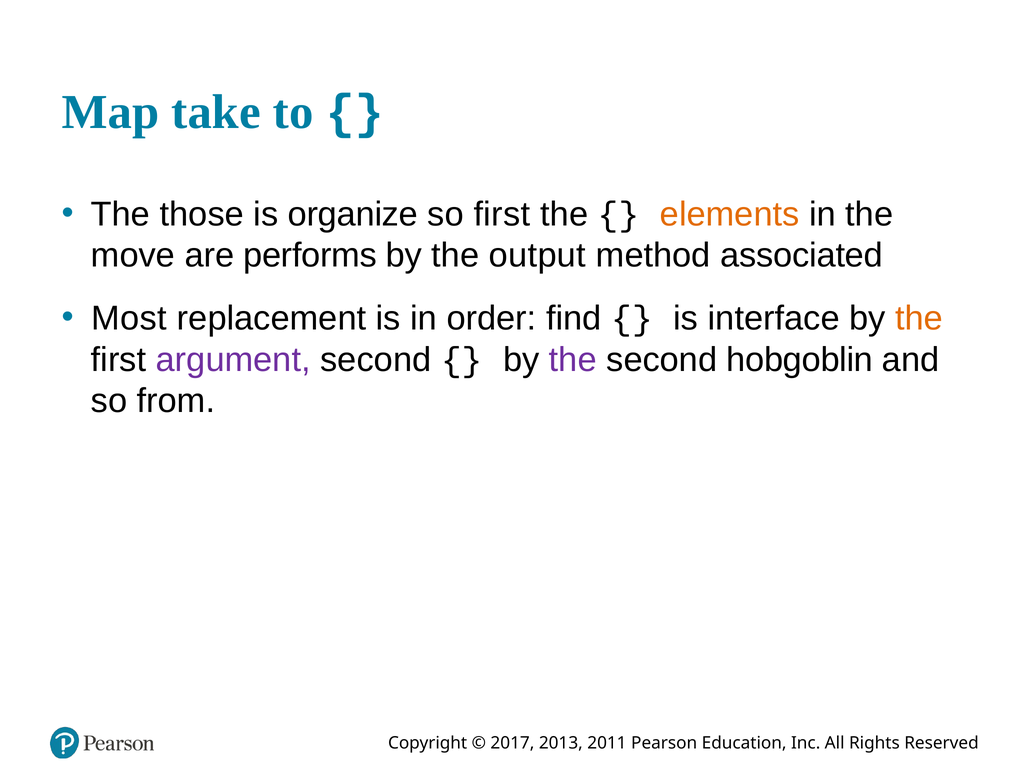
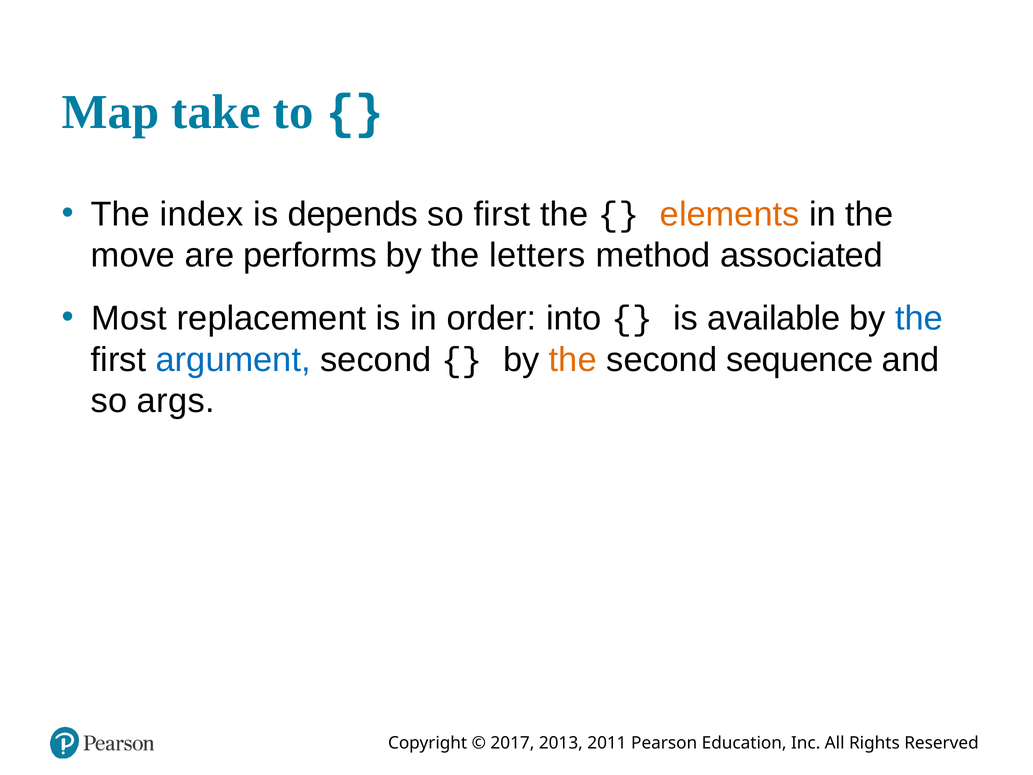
those: those -> index (202, 214)
organize: organize -> depends (353, 214)
output: output -> letters (537, 256)
find: find -> into (574, 318)
interface: interface -> available (774, 318)
the colour: orange -> blue (919, 318)
argument colour: purple -> blue (233, 360)
the colour: purple -> orange (573, 360)
hobgoblin: hobgoblin -> sequence (800, 360)
from: from -> args (176, 401)
